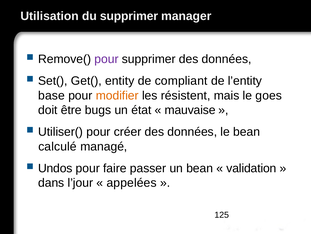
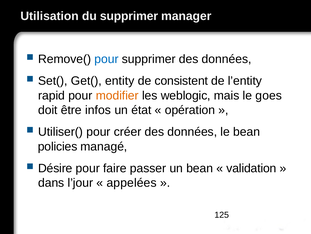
pour colour: purple -> blue (107, 59)
compliant: compliant -> consistent (181, 81)
base: base -> rapid (52, 95)
résistent: résistent -> weblogic (186, 95)
bugs: bugs -> infos (98, 110)
mauvaise: mauvaise -> opération (190, 110)
calculé: calculé -> policies (58, 146)
Undos: Undos -> Désire (55, 168)
